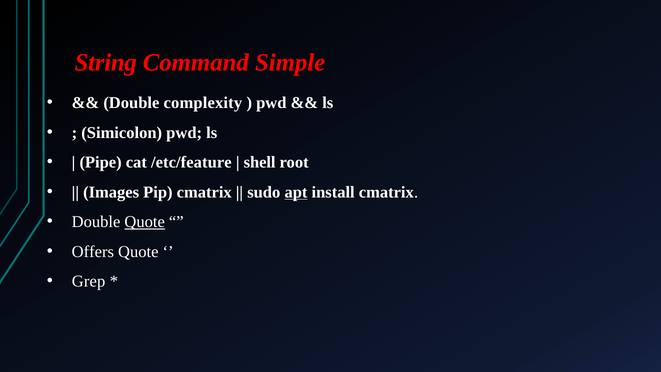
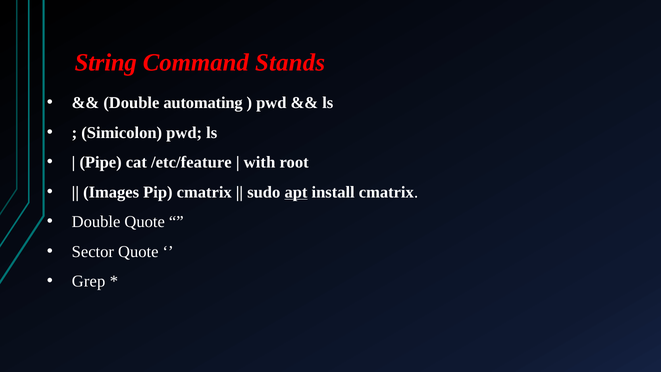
Simple: Simple -> Stands (290, 63)
complexity: complexity -> automating (203, 103)
shell: shell -> with (260, 162)
Quote underline: present -> none (145, 222)
Offers: Offers -> Sector (93, 252)
